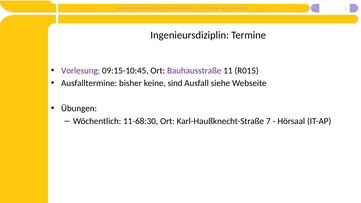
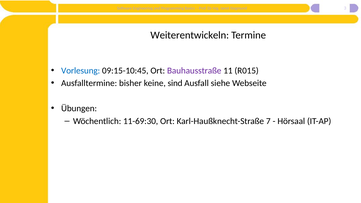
Ingenieursdiziplin: Ingenieursdiziplin -> Weiterentwickeln (190, 35)
Vorlesung colour: purple -> blue (81, 71)
11-68:30: 11-68:30 -> 11-69:30 (141, 121)
